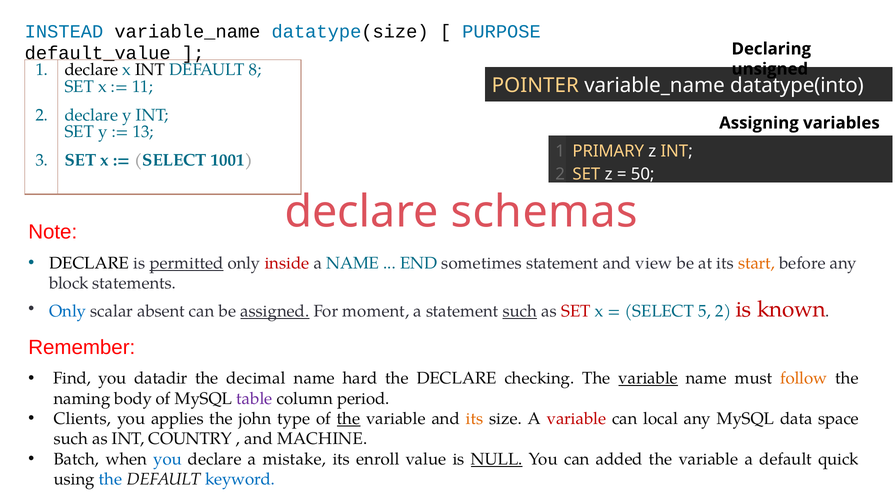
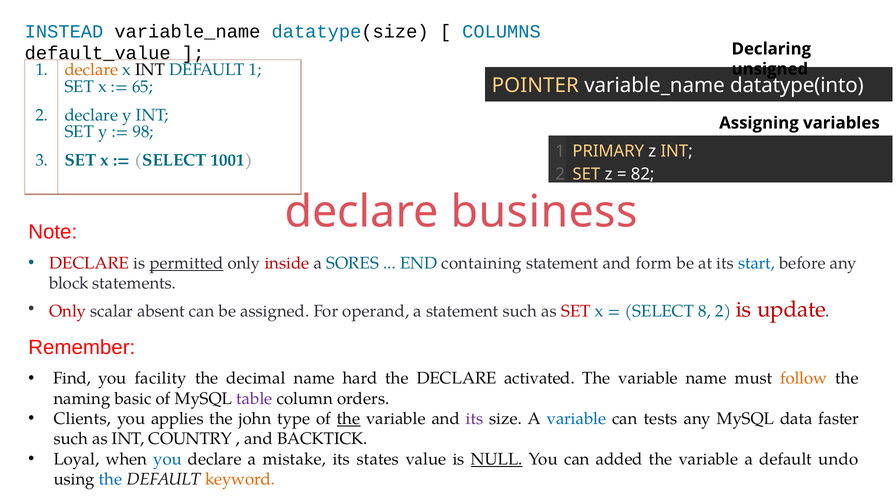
PURPOSE: PURPOSE -> COLUMNS (501, 32)
declare colour: black -> orange (91, 70)
DEFAULT 8: 8 -> 1 (255, 70)
11: 11 -> 65 (143, 87)
13: 13 -> 98 (143, 132)
50: 50 -> 82 (643, 174)
schemas: schemas -> business (544, 212)
DECLARE colour: black -> red (89, 263)
a NAME: NAME -> SORES (353, 263)
sometimes: sometimes -> containing (482, 263)
view: view -> form (654, 263)
start colour: orange -> blue (757, 263)
Only colour: blue -> red (68, 311)
assigned underline: present -> none (275, 311)
moment: moment -> operand (376, 311)
such underline: present -> none (520, 311)
5: 5 -> 8 (705, 311)
known: known -> update (791, 309)
datadir: datadir -> facility (161, 378)
checking: checking -> activated (540, 378)
variable underline: present -> none (648, 378)
body: body -> basic (133, 399)
period: period -> orders (363, 399)
its colour: orange -> purple (475, 419)
variable colour: red -> blue (576, 419)
local: local -> tests (661, 419)
space: space -> faster (839, 419)
MACHINE: MACHINE -> BACKTICK (322, 439)
Batch: Batch -> Loyal (76, 459)
enroll: enroll -> states (378, 459)
quick: quick -> undo (838, 459)
keyword colour: blue -> orange (240, 479)
